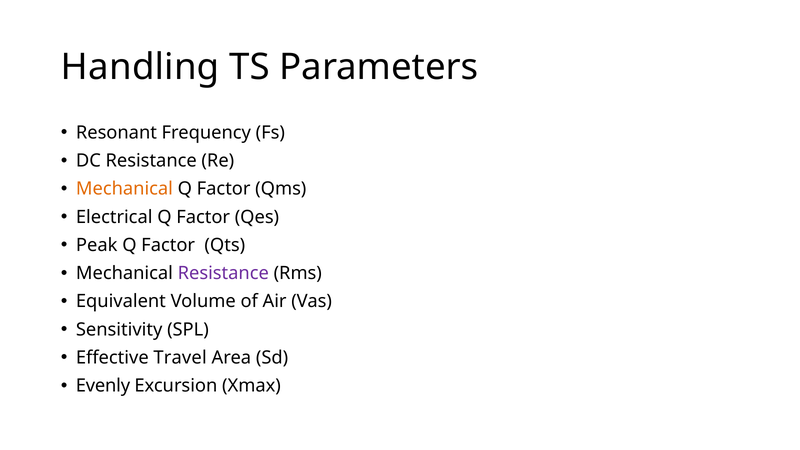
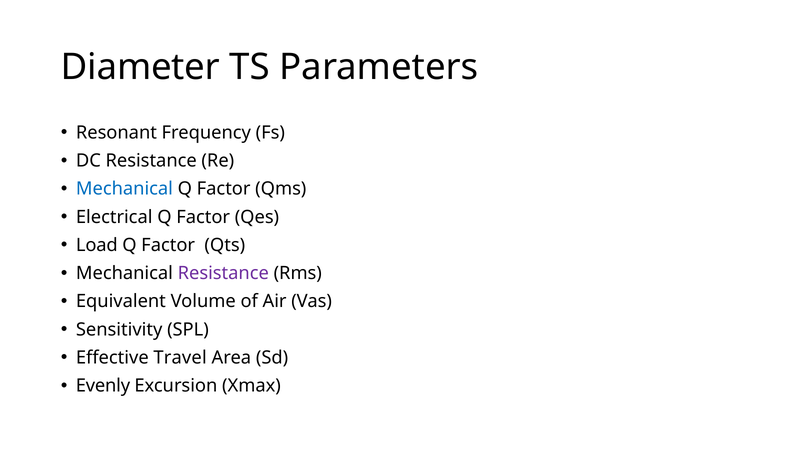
Handling: Handling -> Diameter (140, 67)
Mechanical colour: orange -> blue (124, 189)
Peak: Peak -> Load (97, 245)
